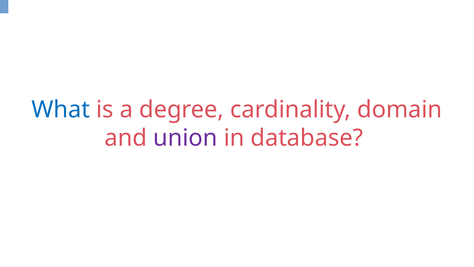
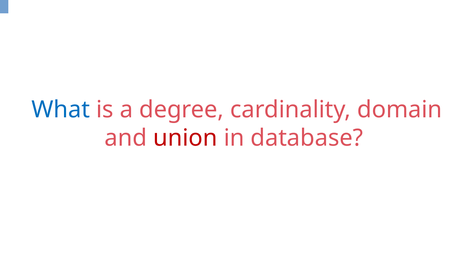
union colour: purple -> red (185, 138)
